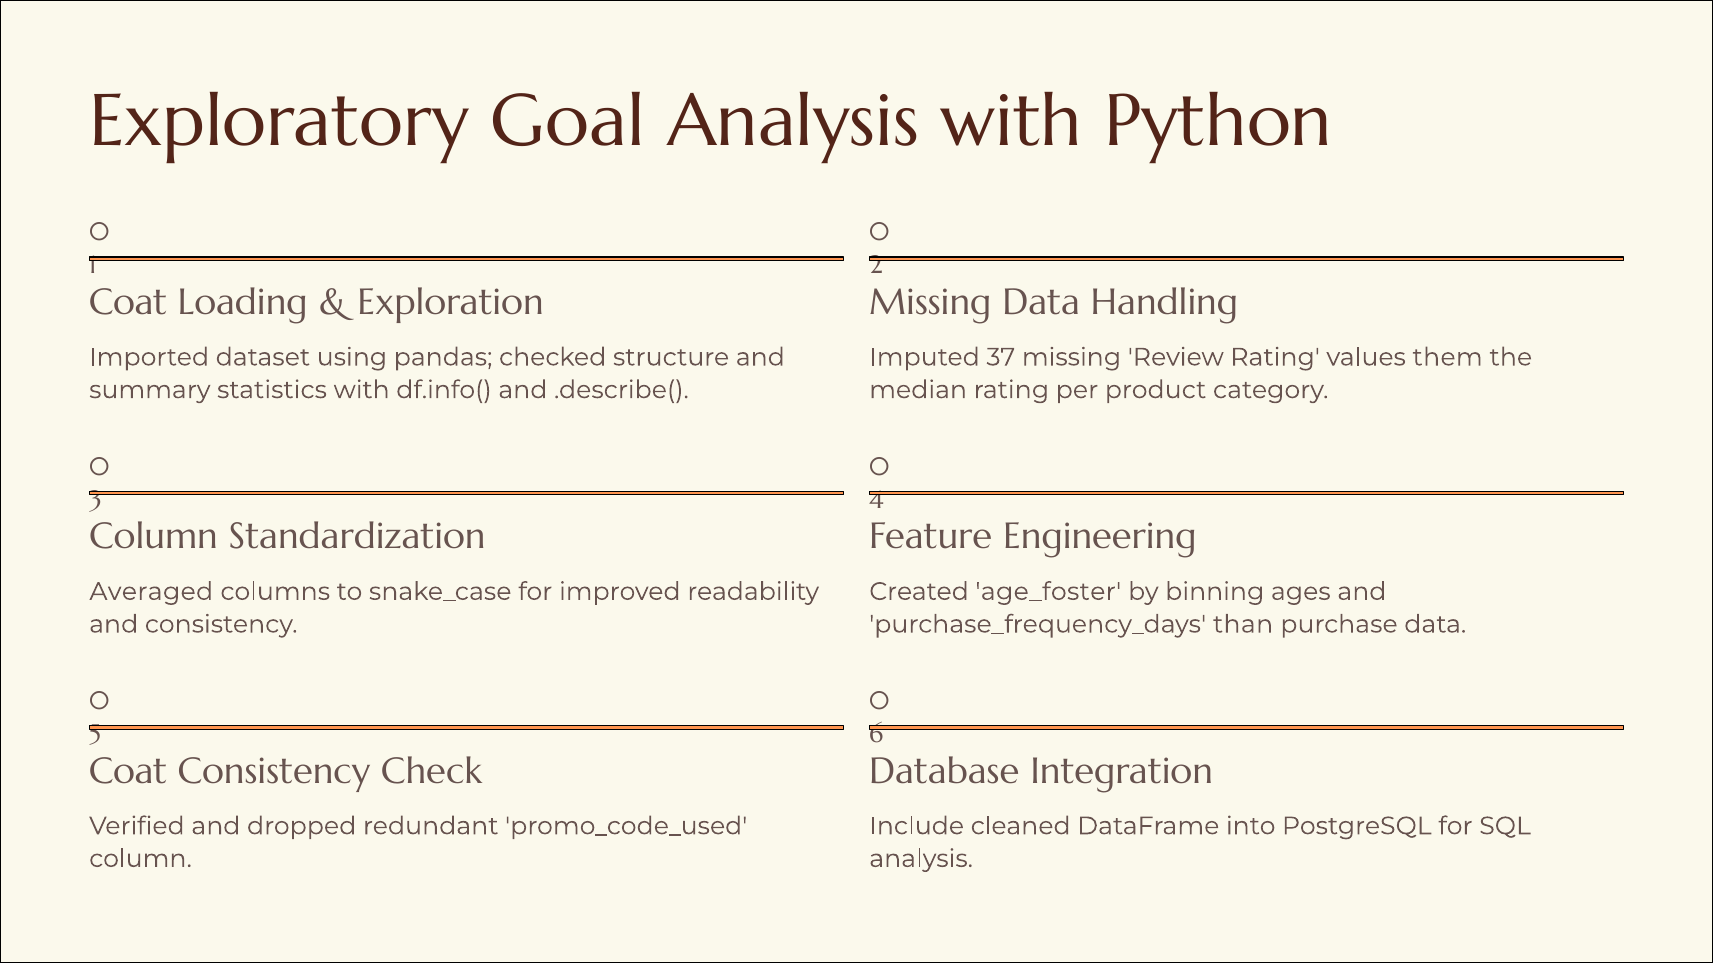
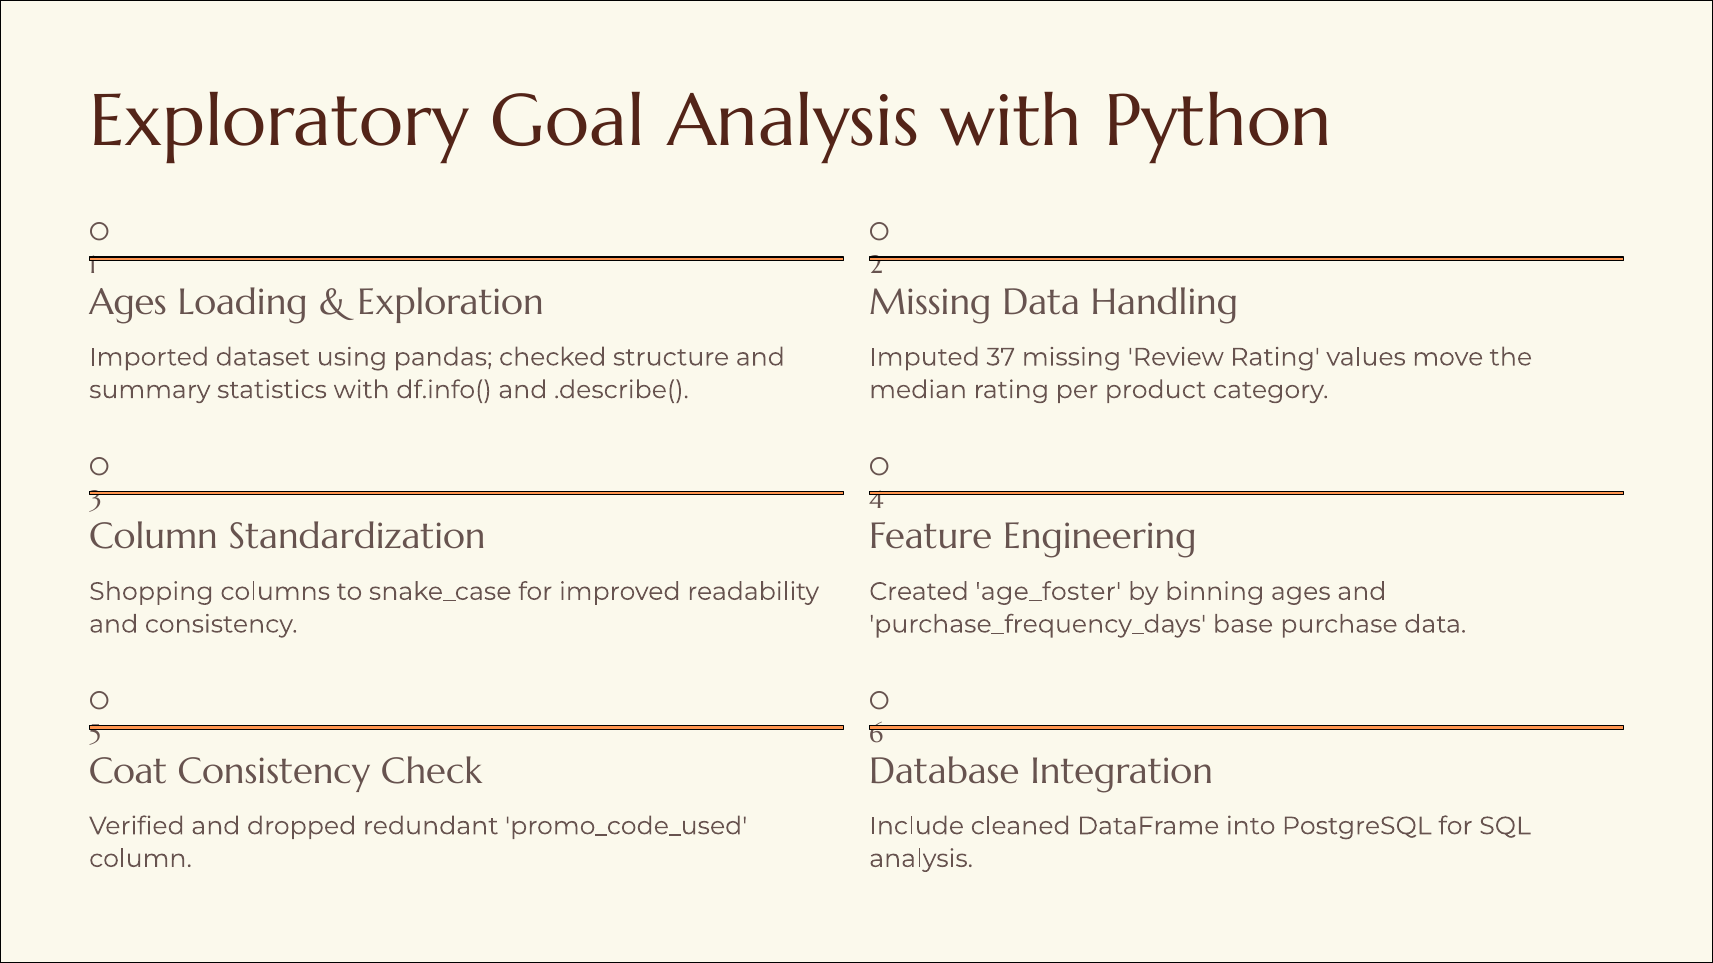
Coat: Coat -> Ages (128, 303)
them: them -> move (1448, 357)
Averaged: Averaged -> Shopping (151, 592)
than: than -> base (1243, 625)
